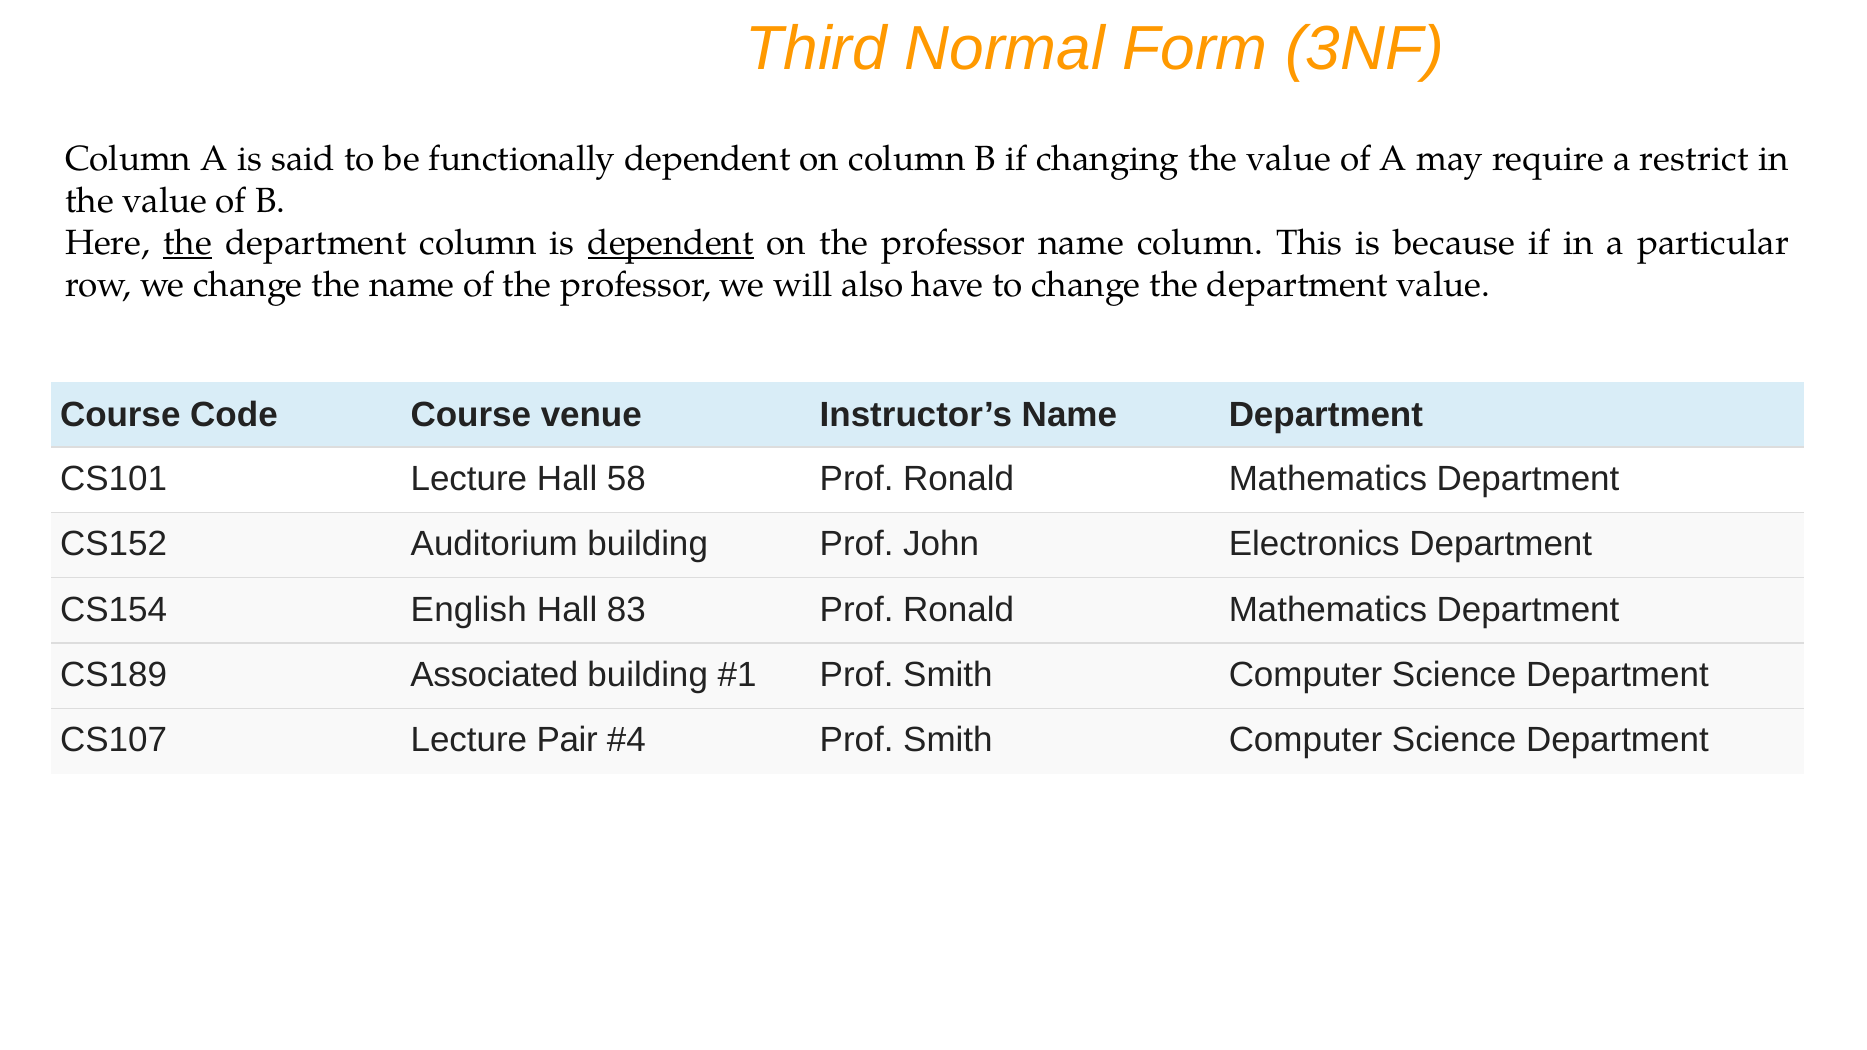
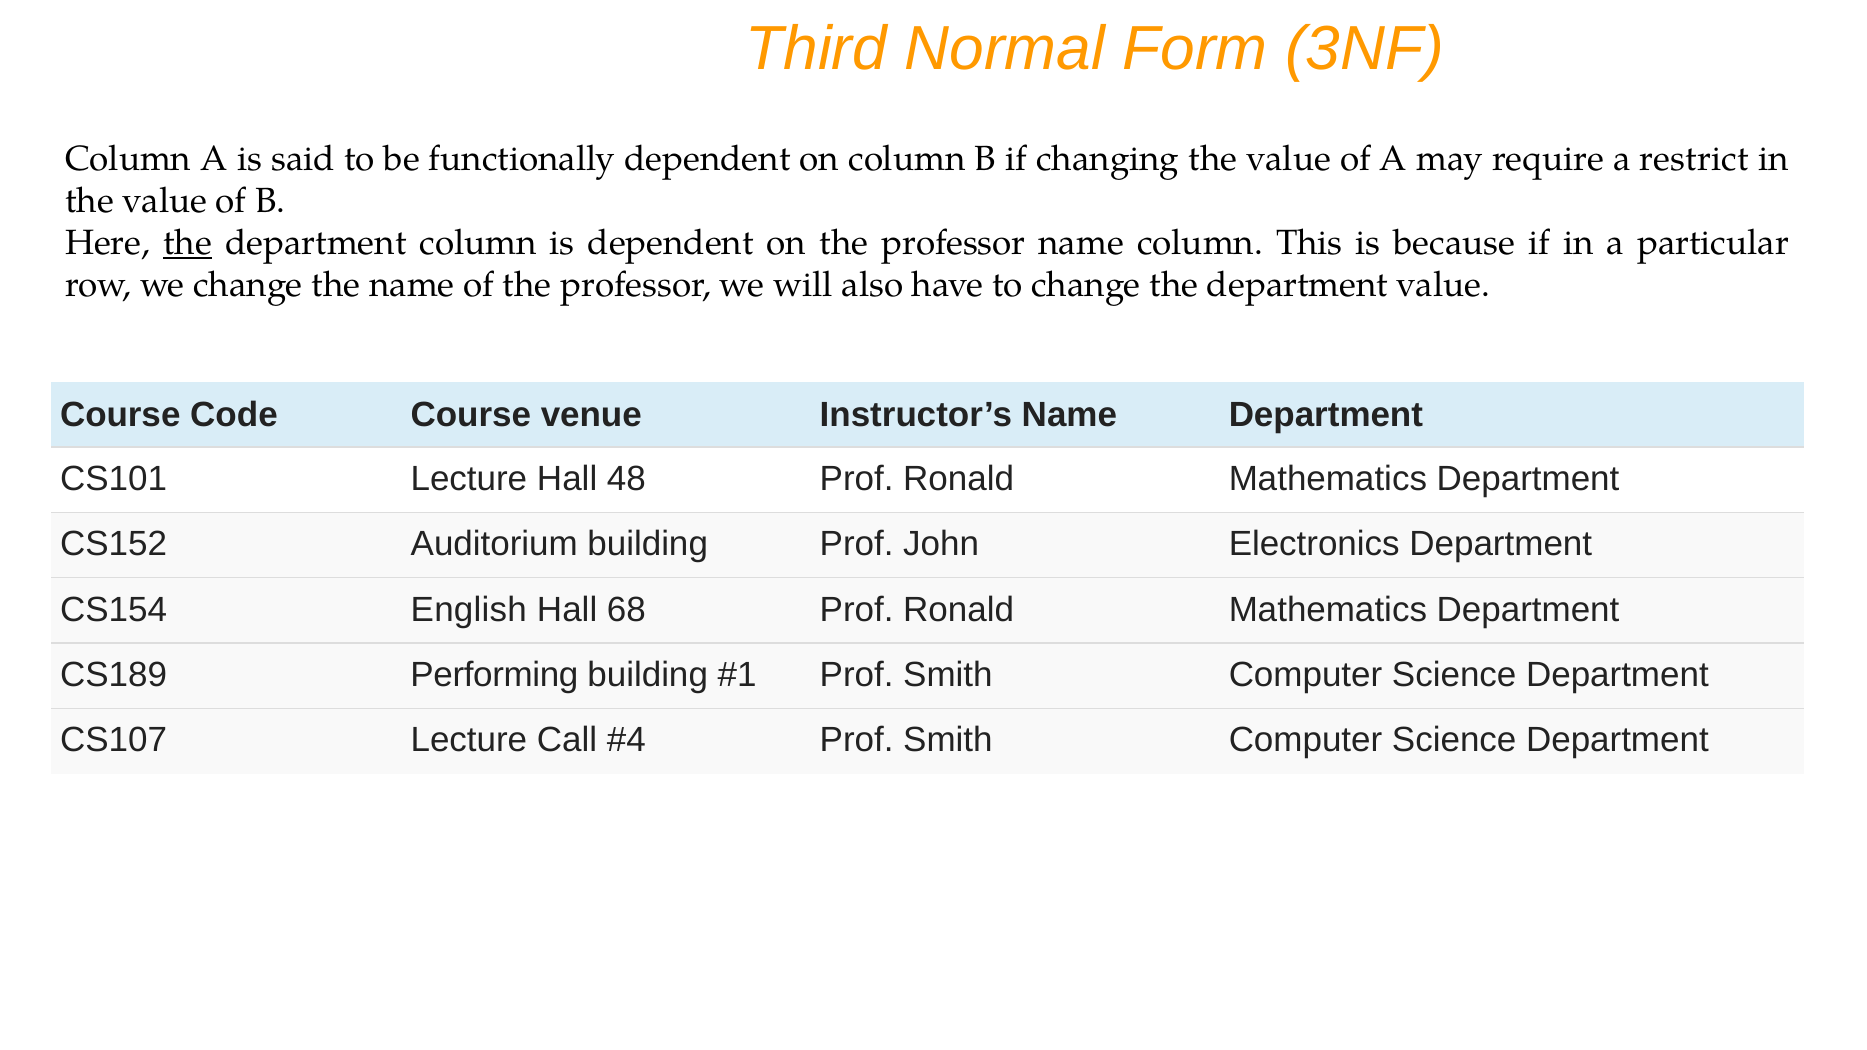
dependent underline: present -> none (671, 243)
58: 58 -> 48 (626, 479)
83: 83 -> 68 (626, 610)
Associated: Associated -> Performing (494, 675)
Pair: Pair -> Call (567, 740)
